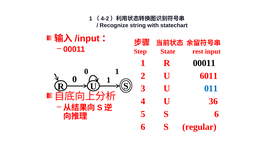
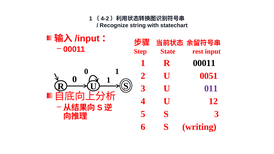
6011: 6011 -> 0051 (209, 76)
011 colour: blue -> purple (211, 89)
36: 36 -> 12 (213, 101)
S 6: 6 -> 3 (217, 114)
regular: regular -> writing (199, 127)
